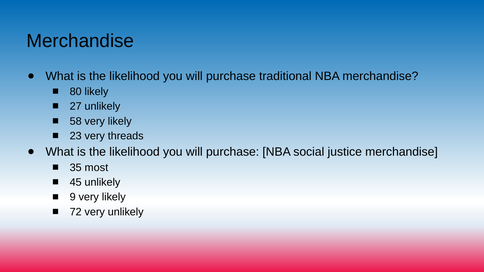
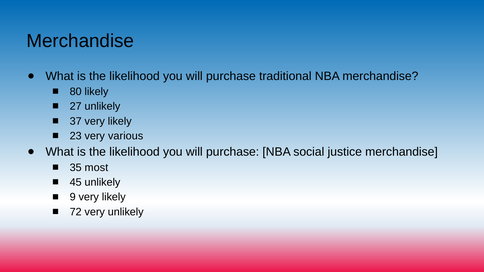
58: 58 -> 37 (76, 121)
threads: threads -> various (126, 136)
